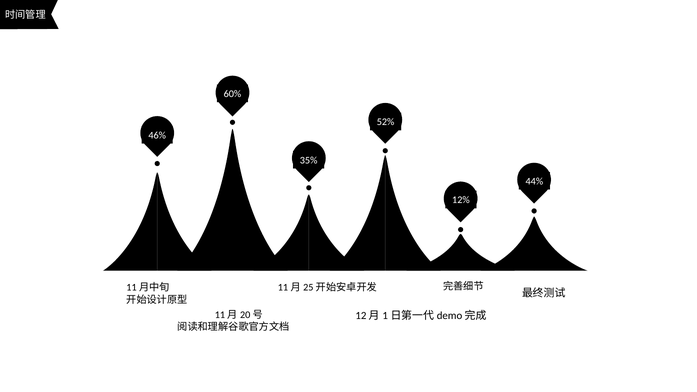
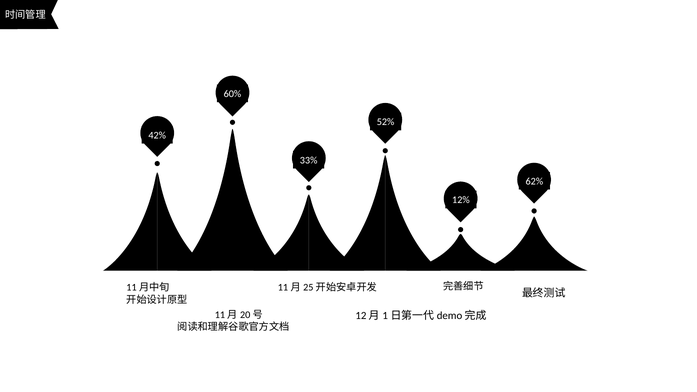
46%: 46% -> 42% (157, 135)
35%: 35% -> 33% (309, 160)
44%: 44% -> 62% (534, 181)
